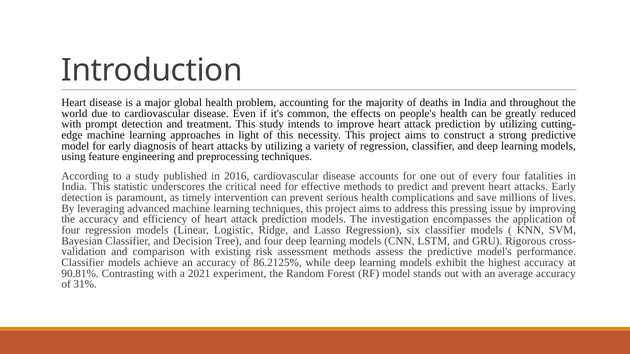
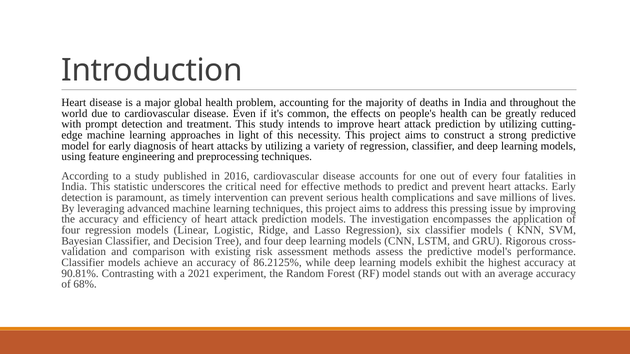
31%: 31% -> 68% (85, 285)
